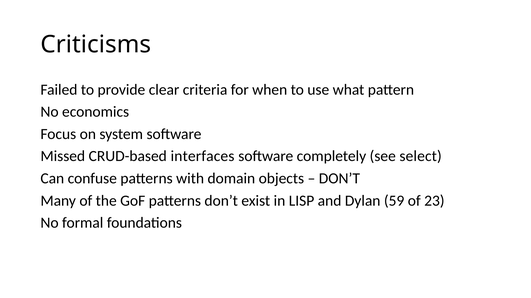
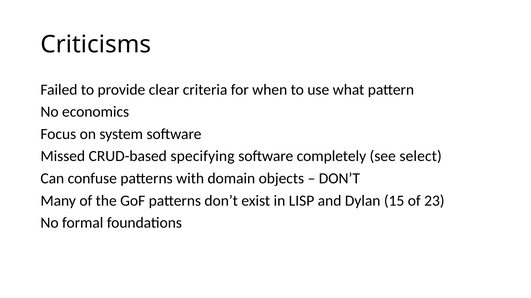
interfaces: interfaces -> specifying (203, 157)
59: 59 -> 15 (394, 201)
